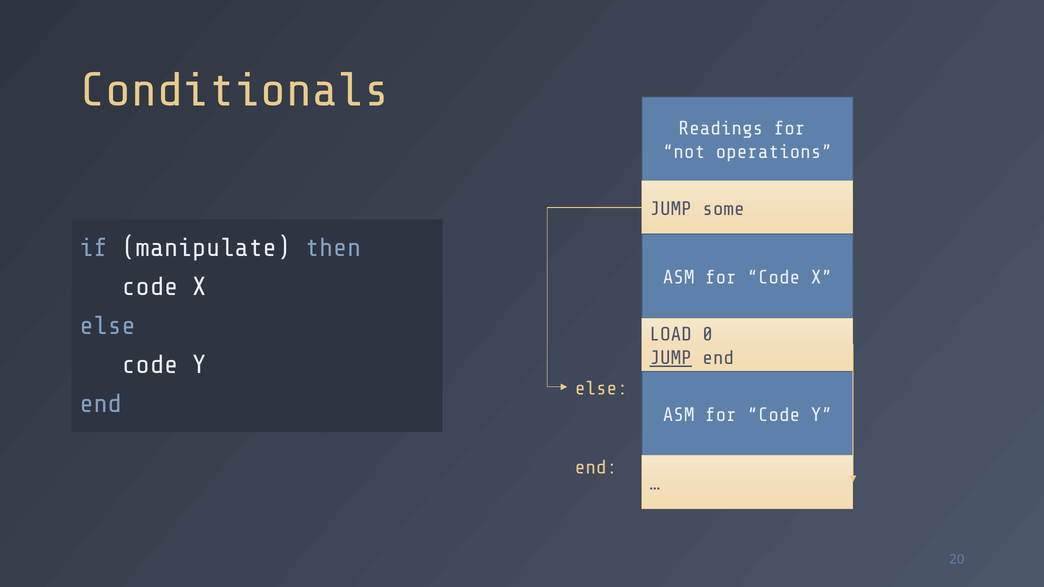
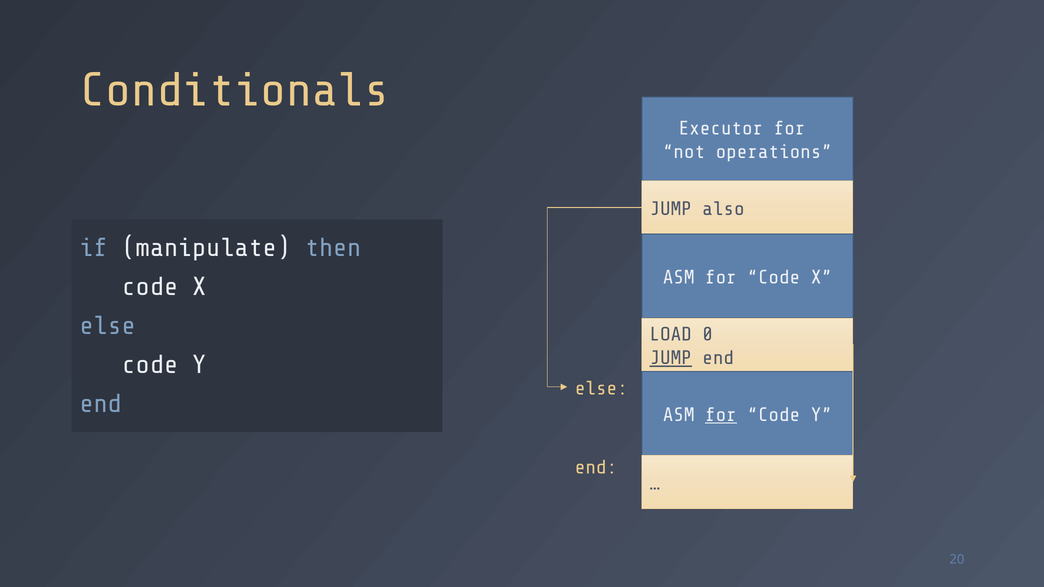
Readings: Readings -> Executor (721, 129)
some: some -> also (723, 209)
for underline: none -> present (721, 415)
